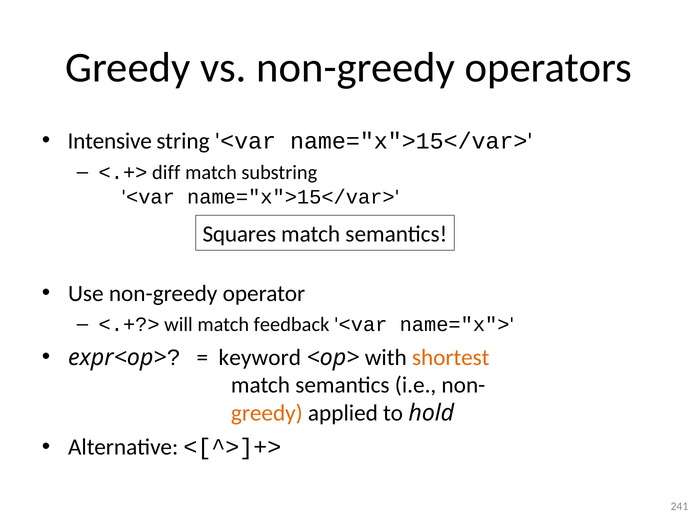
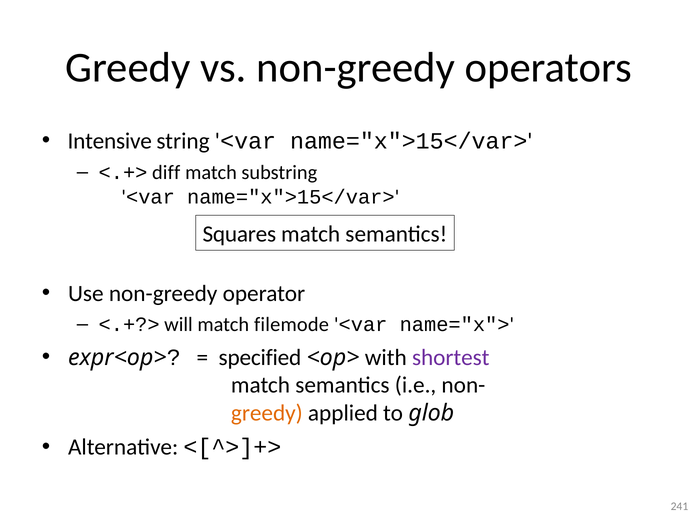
feedback: feedback -> filemode (291, 325)
keyword: keyword -> specified (260, 358)
shortest colour: orange -> purple (451, 358)
hold: hold -> glob (431, 414)
